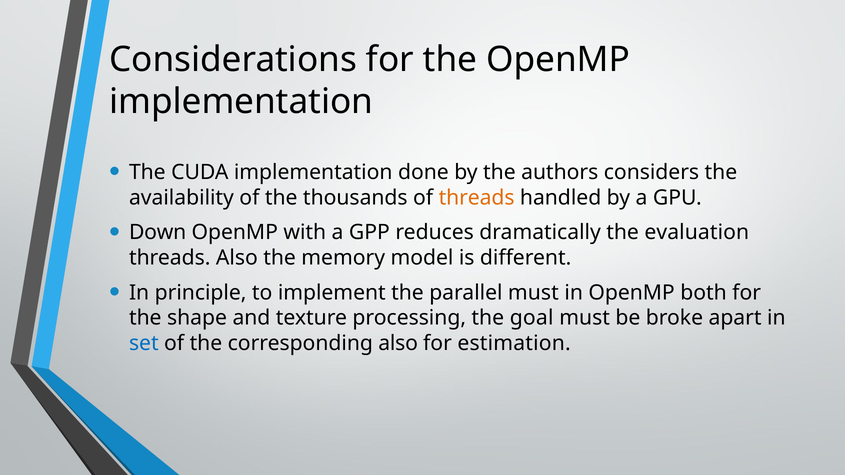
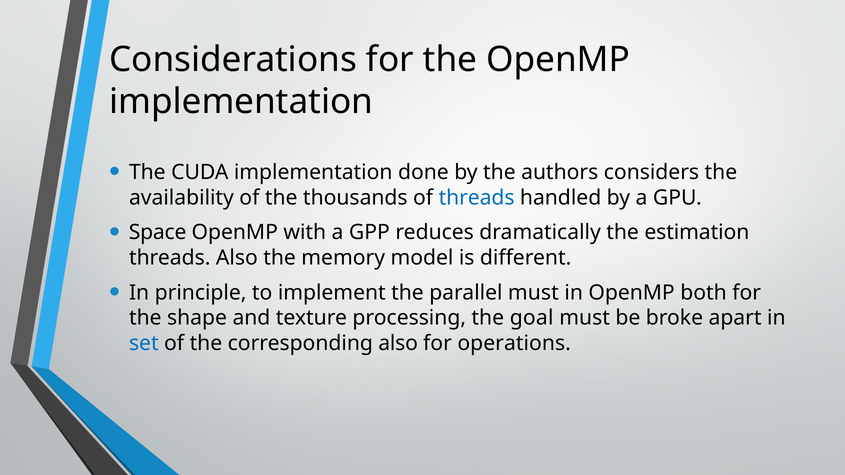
threads colour: orange -> blue (477, 198)
Down: Down -> Space (158, 233)
evaluation: evaluation -> estimation (697, 233)
estimation: estimation -> operations (514, 344)
